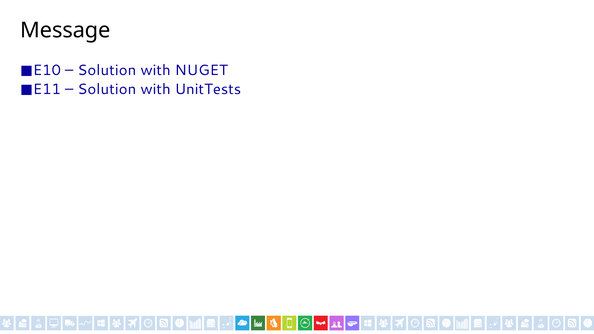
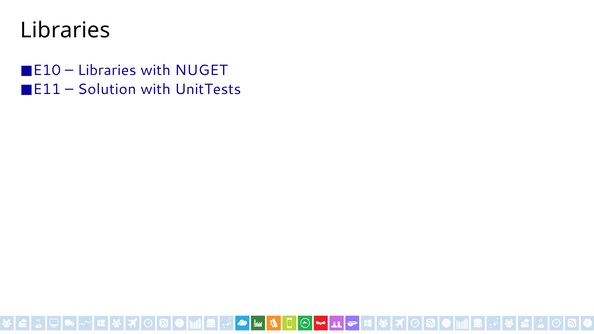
Message: Message -> Libraries (65, 30)
Solution: Solution -> Libraries (107, 70)
